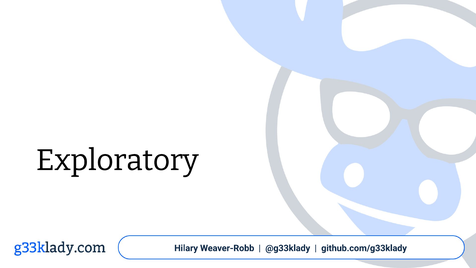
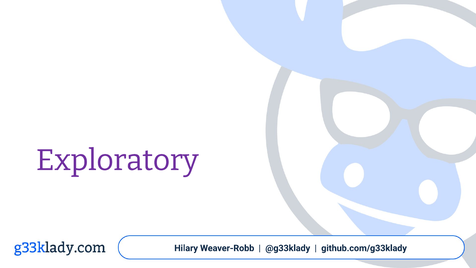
Exploratory colour: black -> purple (117, 160)
